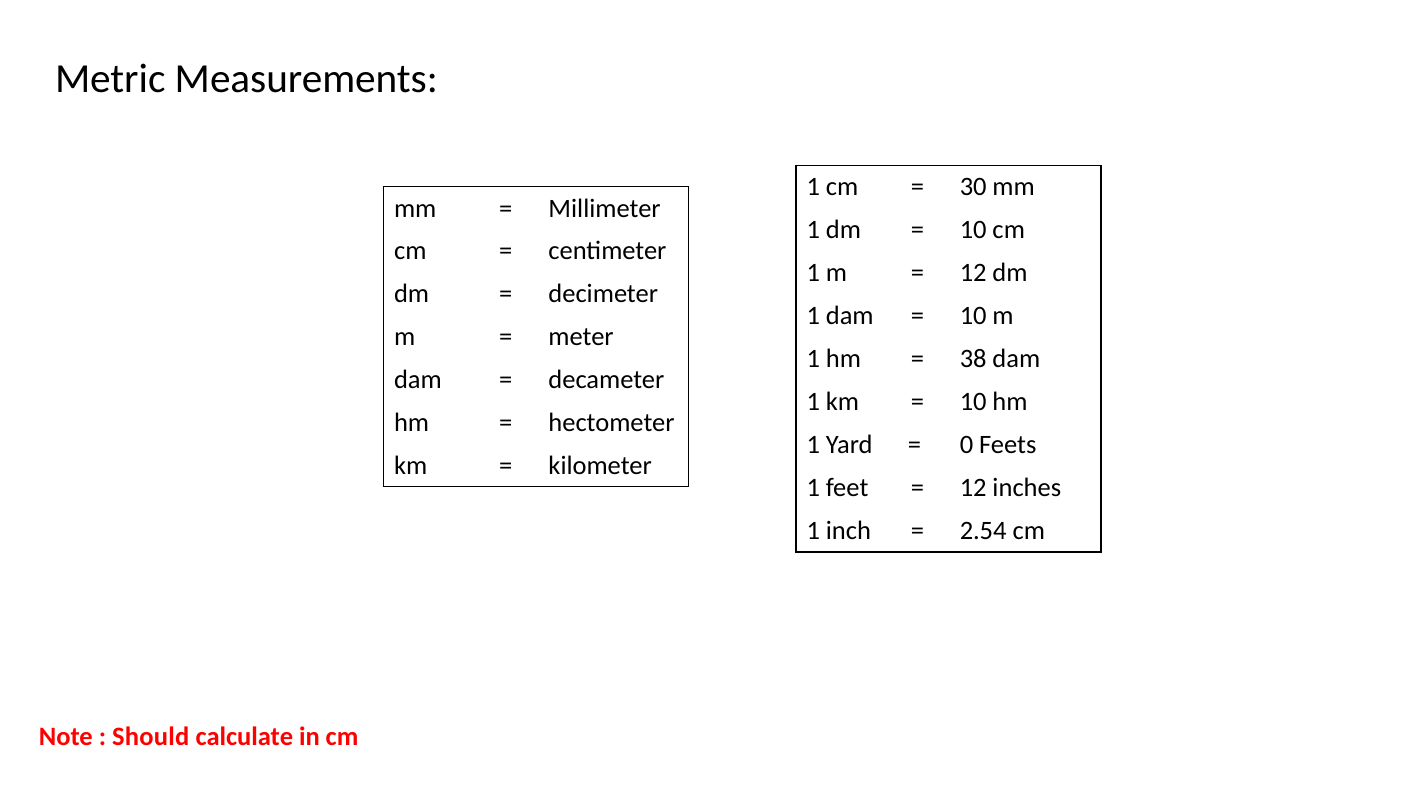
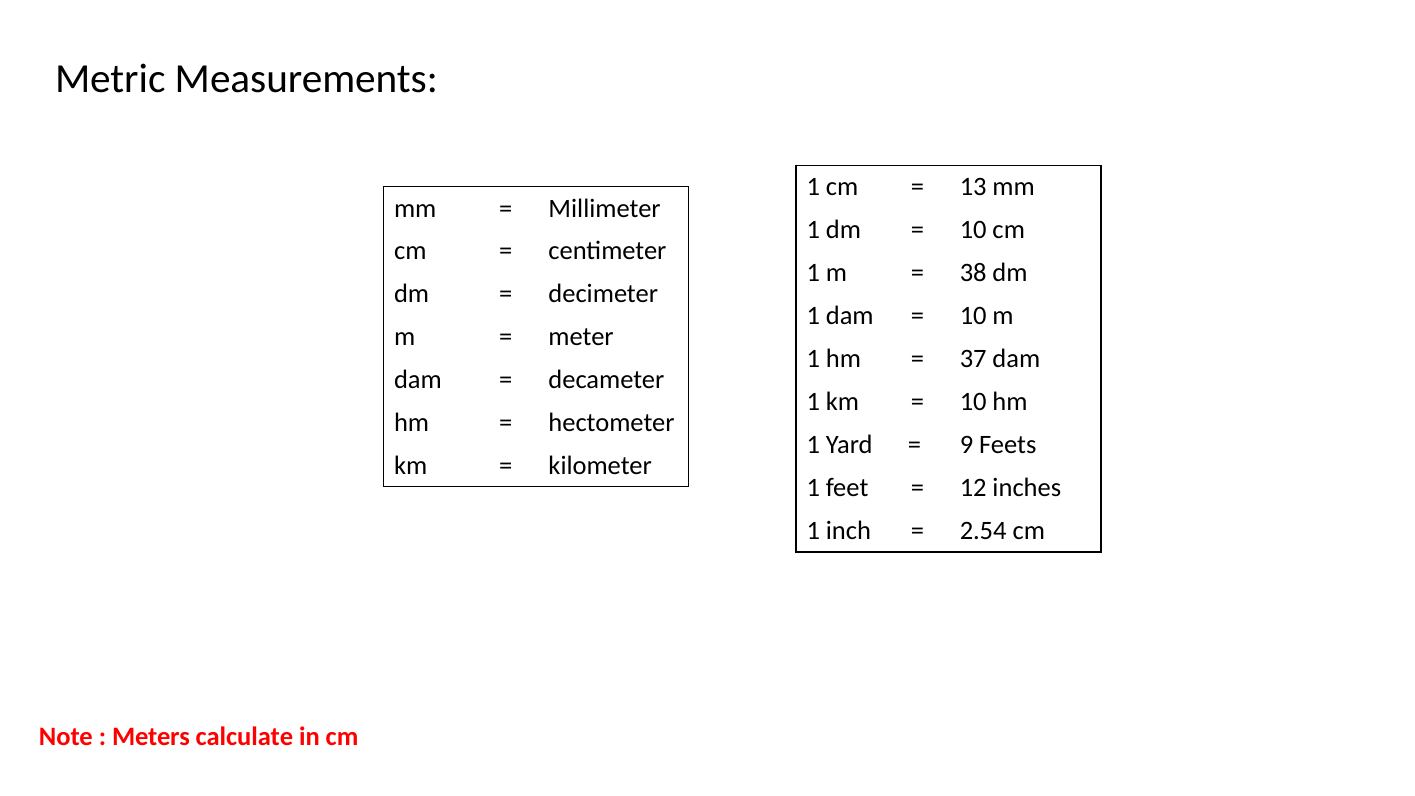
30: 30 -> 13 (973, 187)
12: 12 -> 38 (973, 273)
38: 38 -> 37 (973, 359)
0: 0 -> 9 (967, 445)
Should: Should -> Meters (151, 736)
